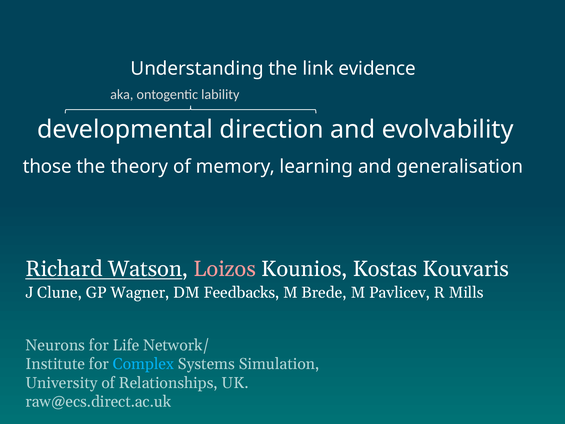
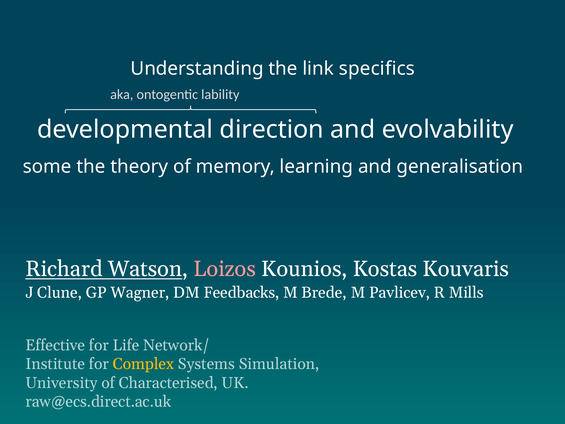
evidence: evidence -> specifics (377, 69)
those: those -> some (47, 167)
Neurons: Neurons -> Effective (55, 345)
Complex colour: light blue -> yellow (143, 364)
Relationships: Relationships -> Characterised (168, 383)
